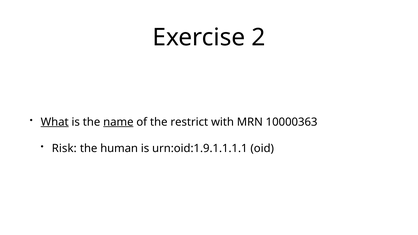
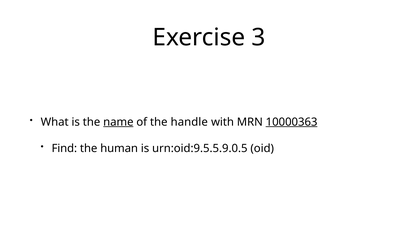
2: 2 -> 3 (258, 38)
What underline: present -> none (55, 122)
restrict: restrict -> handle (189, 122)
10000363 underline: none -> present (292, 122)
Risk: Risk -> Find (64, 148)
urn:oid:1.9.1.1.1.1: urn:oid:1.9.1.1.1.1 -> urn:oid:9.5.5.9.0.5 (200, 148)
